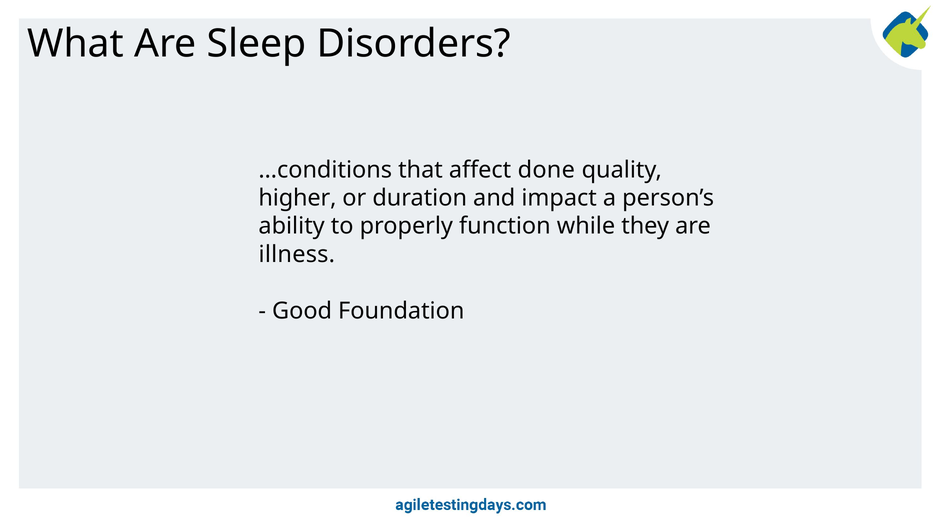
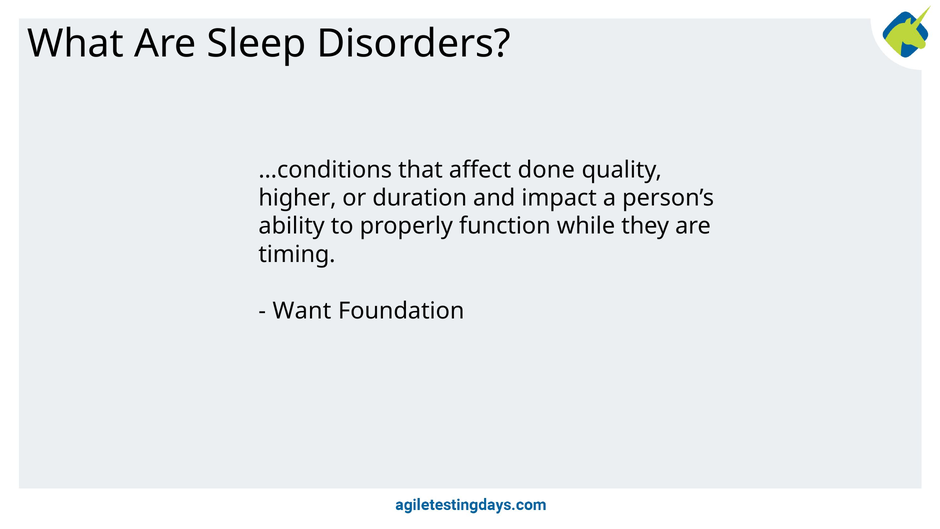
illness: illness -> timing (297, 254)
Good: Good -> Want (302, 311)
